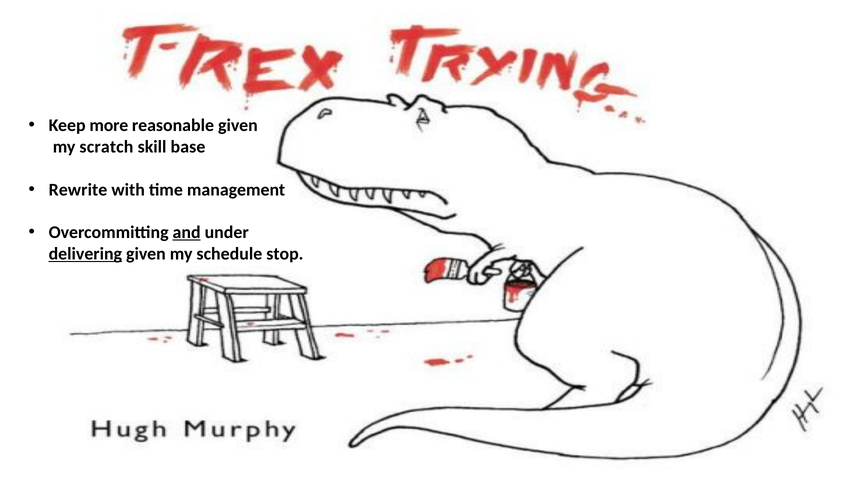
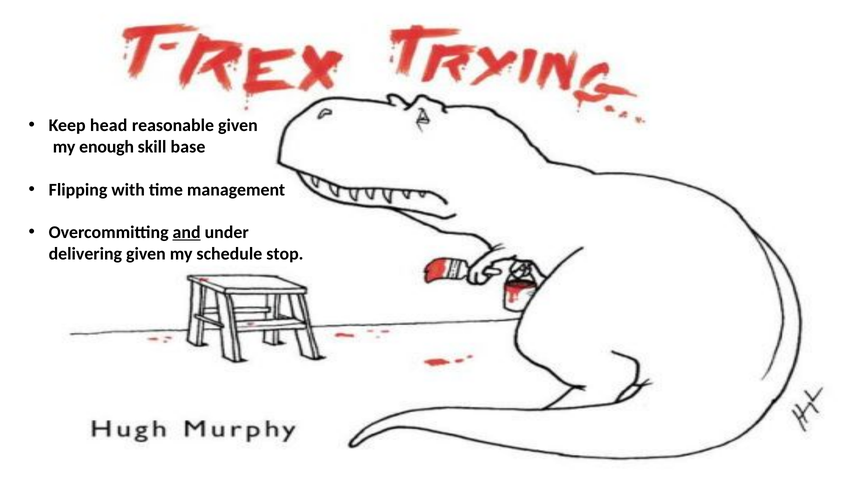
more: more -> head (109, 126)
scratch: scratch -> enough (107, 147)
Rewrite: Rewrite -> Flipping (78, 190)
delivering underline: present -> none (85, 254)
